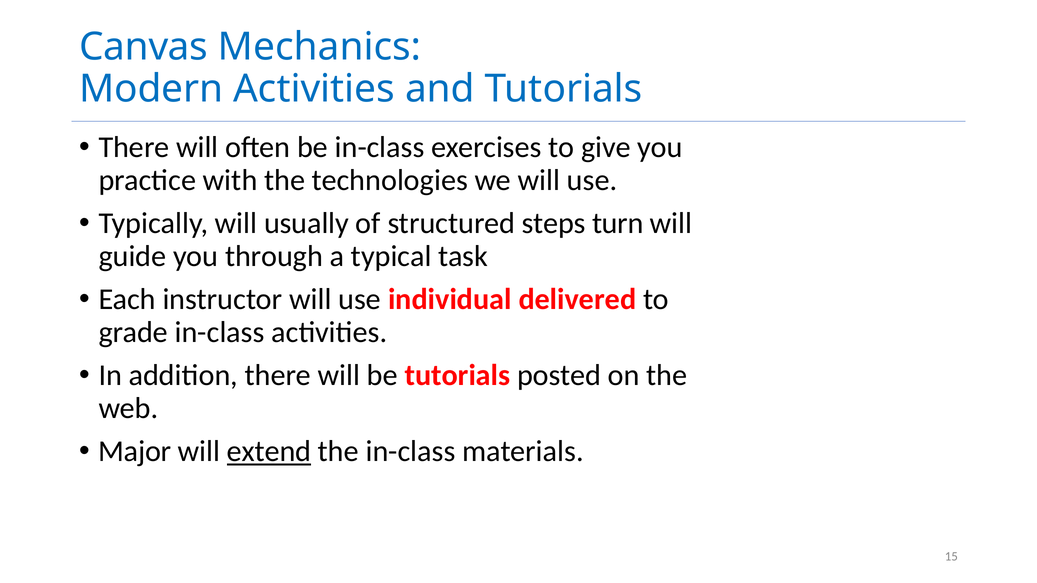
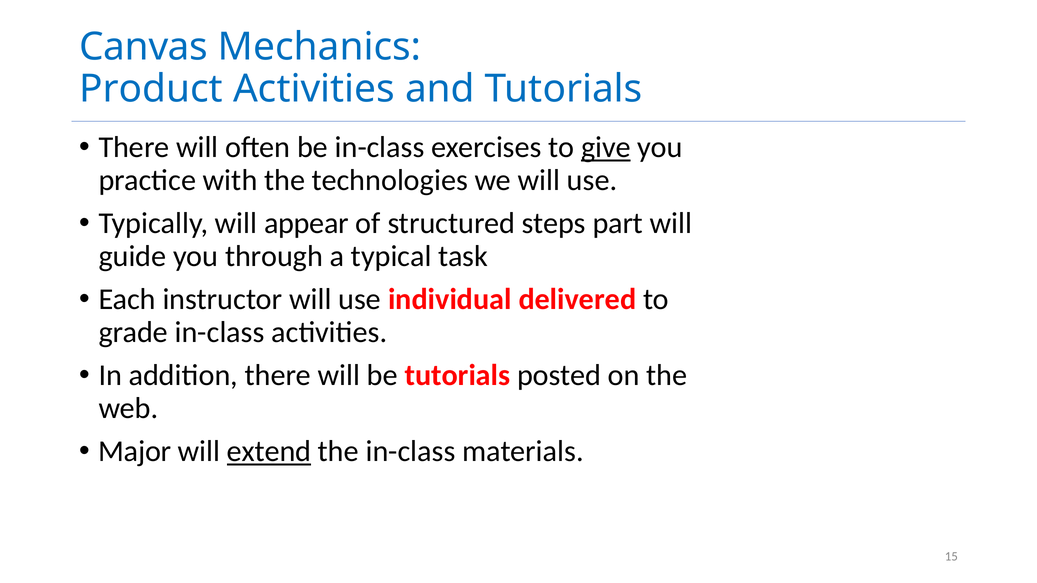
Modern: Modern -> Product (151, 89)
give underline: none -> present (606, 148)
usually: usually -> appear (306, 224)
turn: turn -> part (618, 224)
